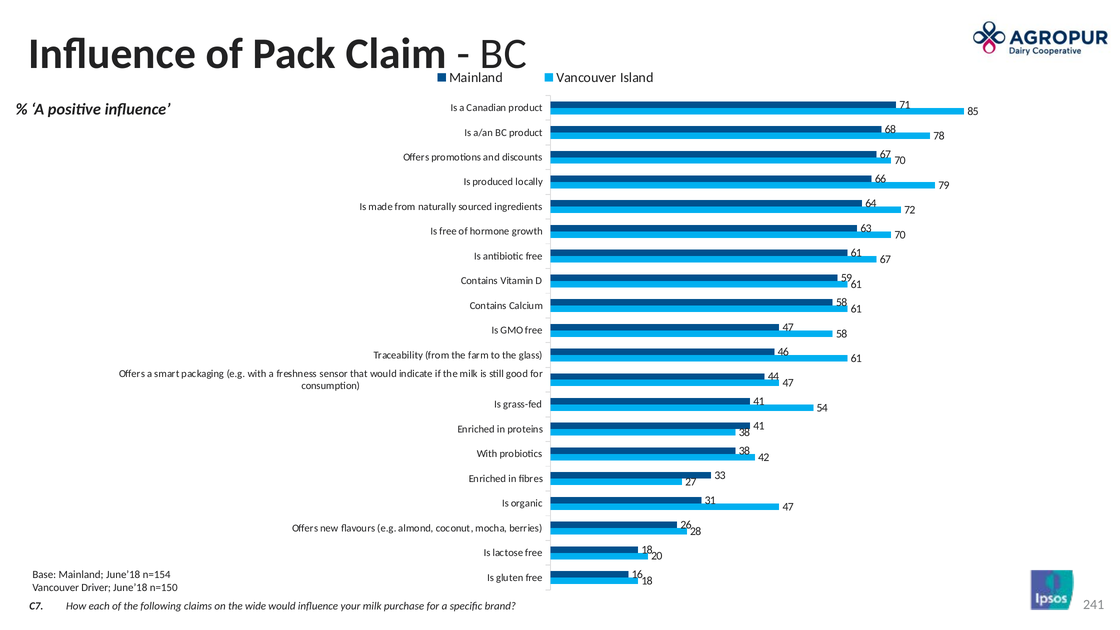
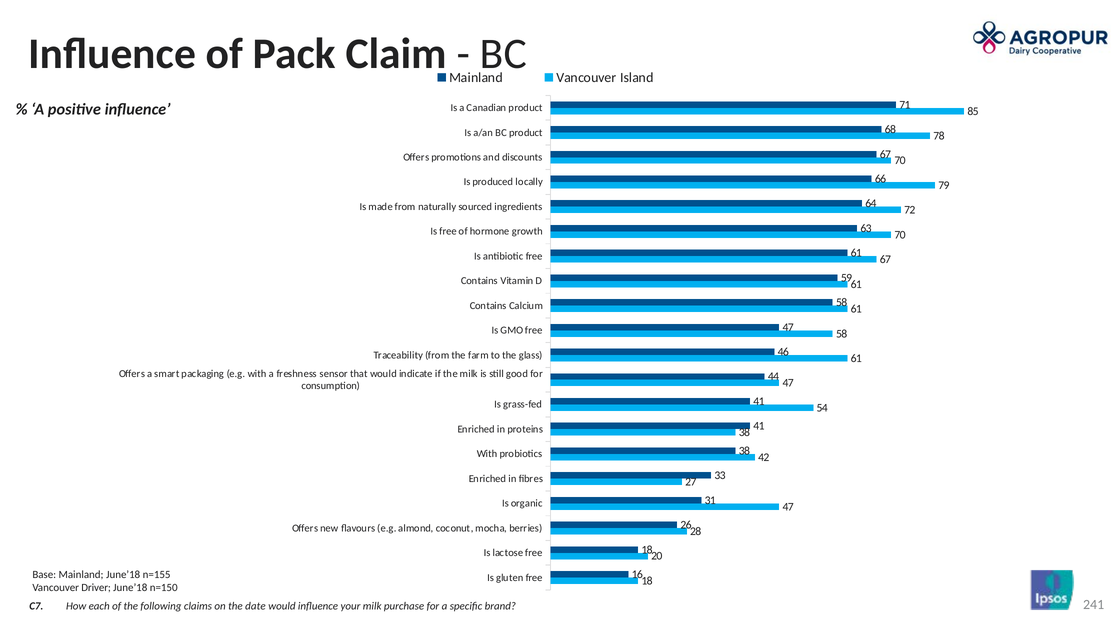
n=154: n=154 -> n=155 (157, 574)
wide: wide -> date (255, 606)
